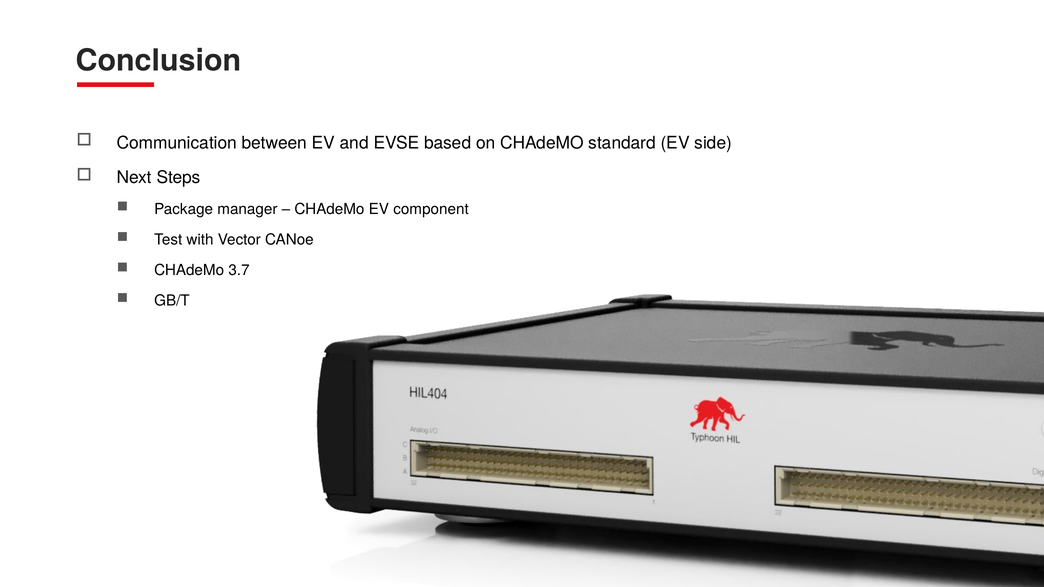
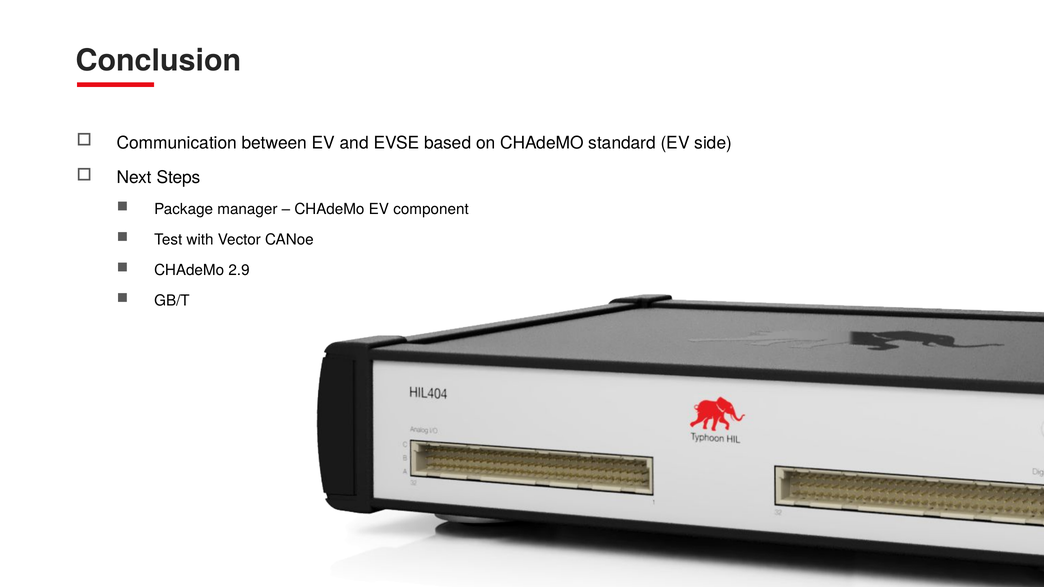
3.7: 3.7 -> 2.9 (239, 270)
